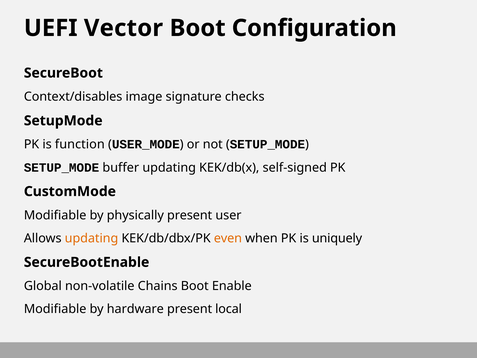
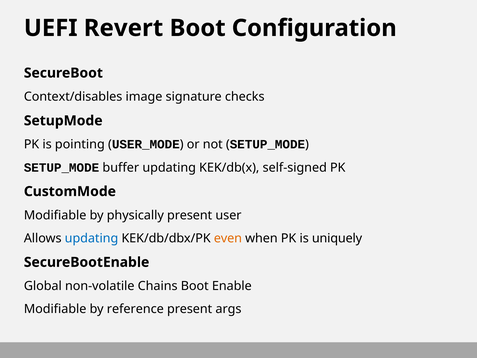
Vector: Vector -> Revert (124, 28)
function: function -> pointing (80, 144)
updating colour: orange -> blue (91, 238)
hardware: hardware -> reference (135, 309)
local: local -> args (228, 309)
